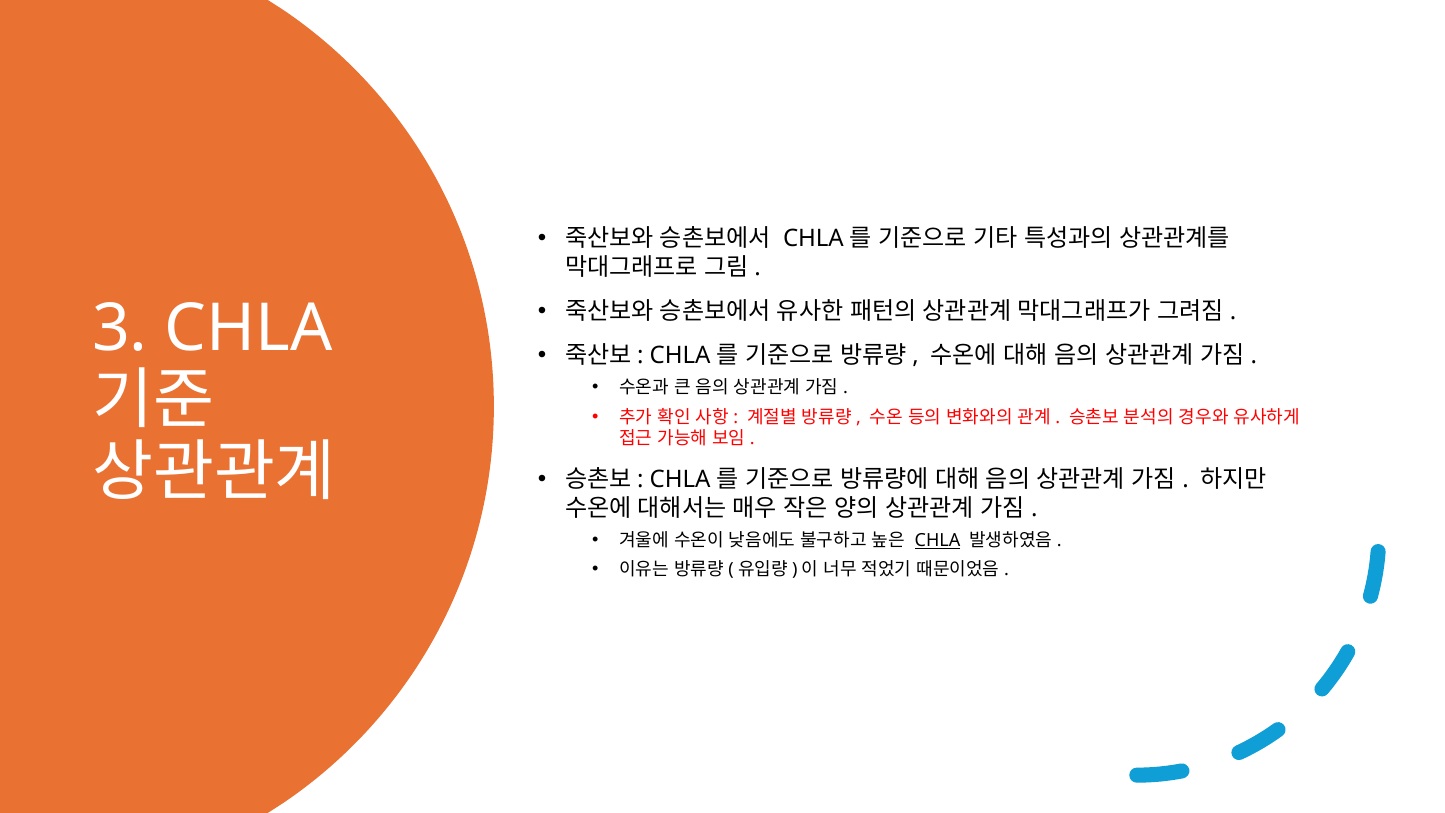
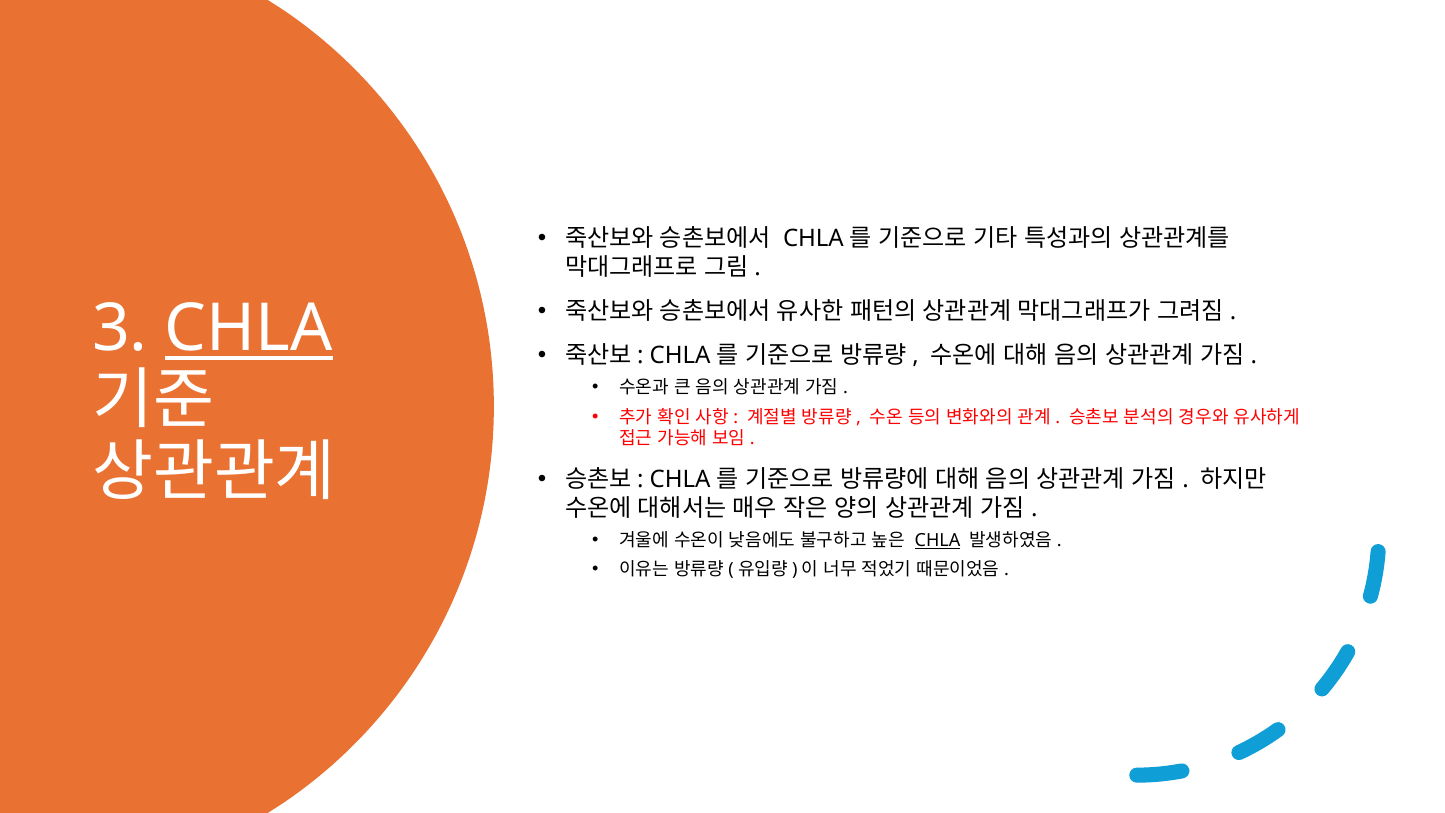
CHLA underline: none -> present (249, 329)
